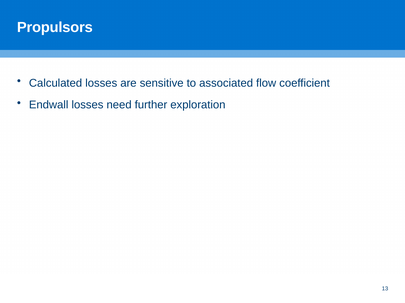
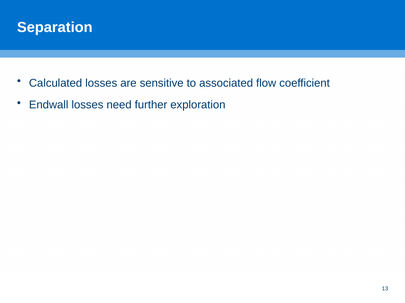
Propulsors: Propulsors -> Separation (55, 27)
